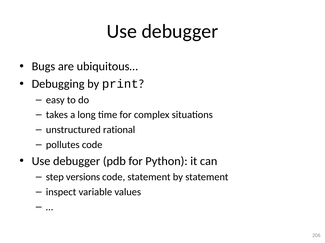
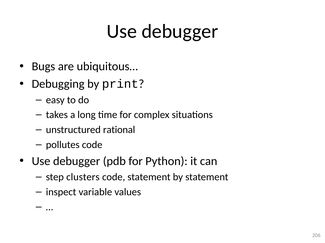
versions: versions -> clusters (83, 178)
